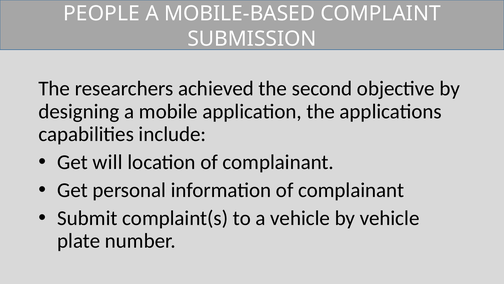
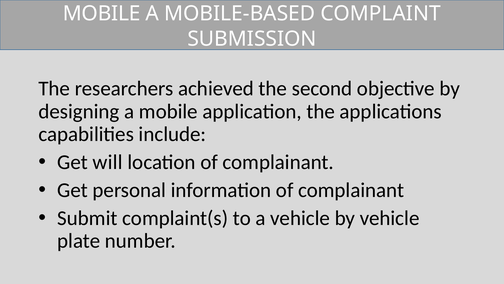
PEOPLE: PEOPLE -> MOBILE (102, 14)
